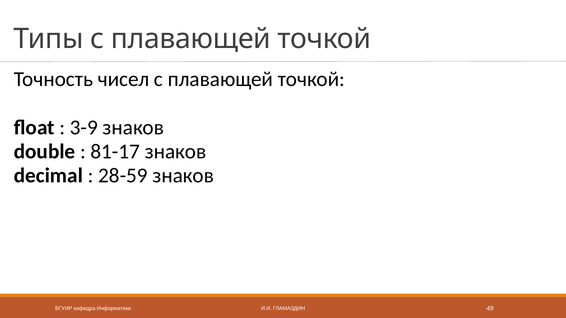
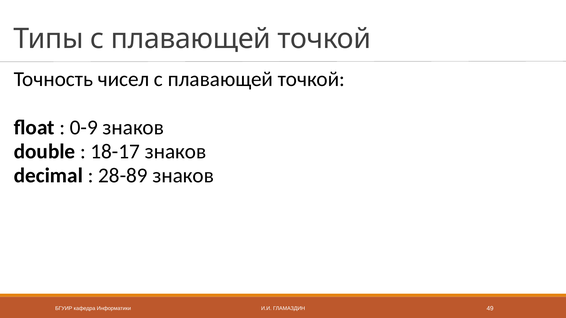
3-9: 3-9 -> 0-9 (84, 128)
81-17: 81-17 -> 18-17 (115, 152)
28-59: 28-59 -> 28-89 (123, 176)
